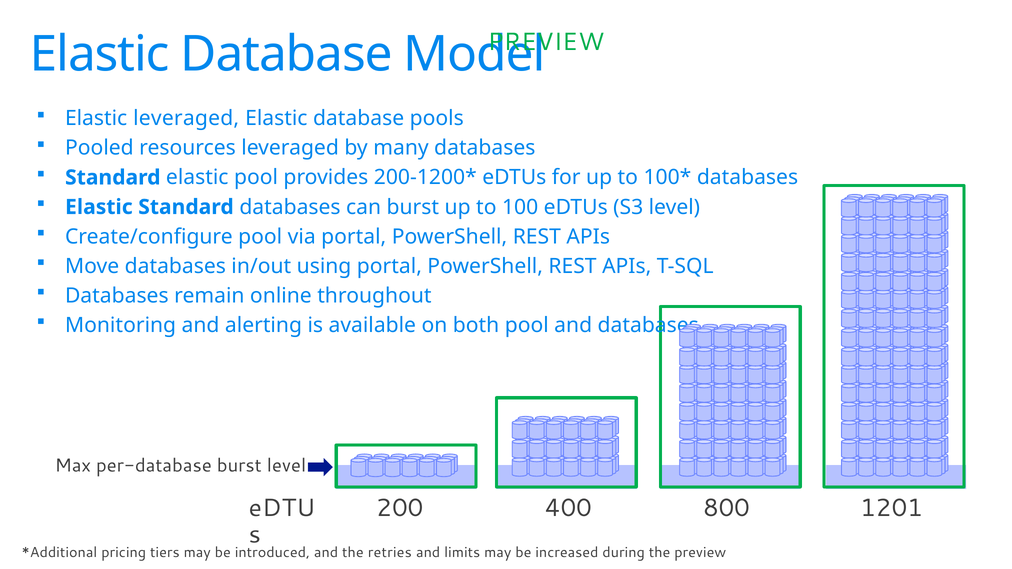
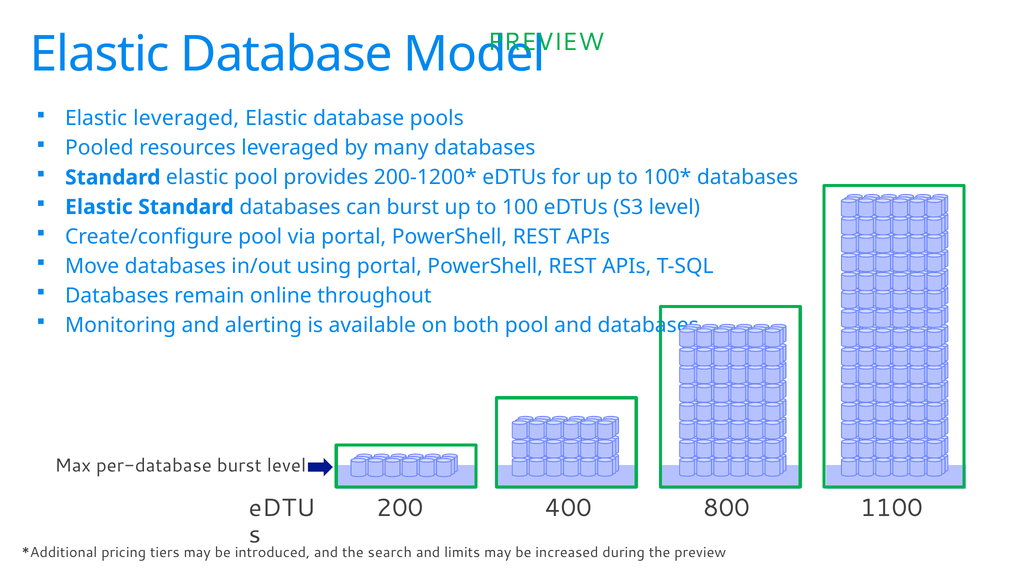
1201: 1201 -> 1100 (892, 508)
retries: retries -> search (390, 553)
